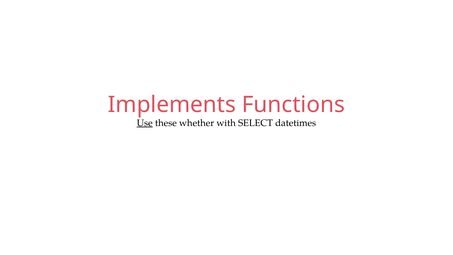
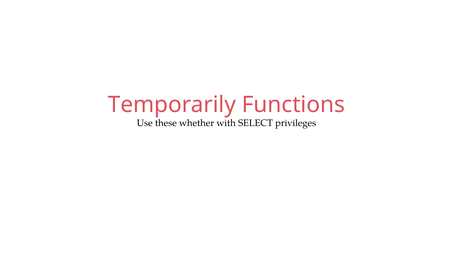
Implements: Implements -> Temporarily (172, 105)
Use underline: present -> none (145, 123)
datetimes: datetimes -> privileges (296, 123)
